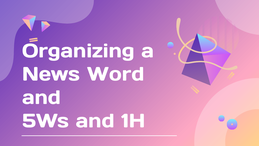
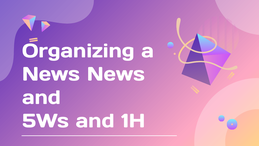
News Word: Word -> News (116, 74)
